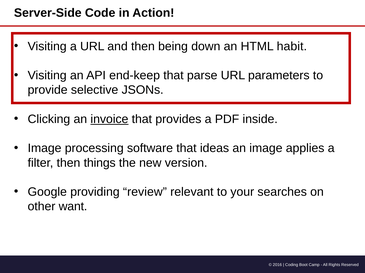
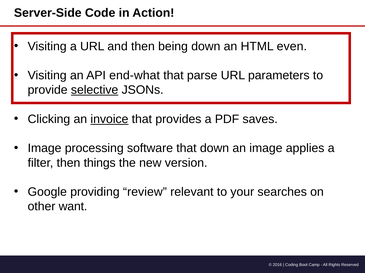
habit: habit -> even (292, 46)
end-keep: end-keep -> end-what (135, 76)
selective underline: none -> present (95, 90)
inside: inside -> saves (260, 119)
that ideas: ideas -> down (215, 149)
